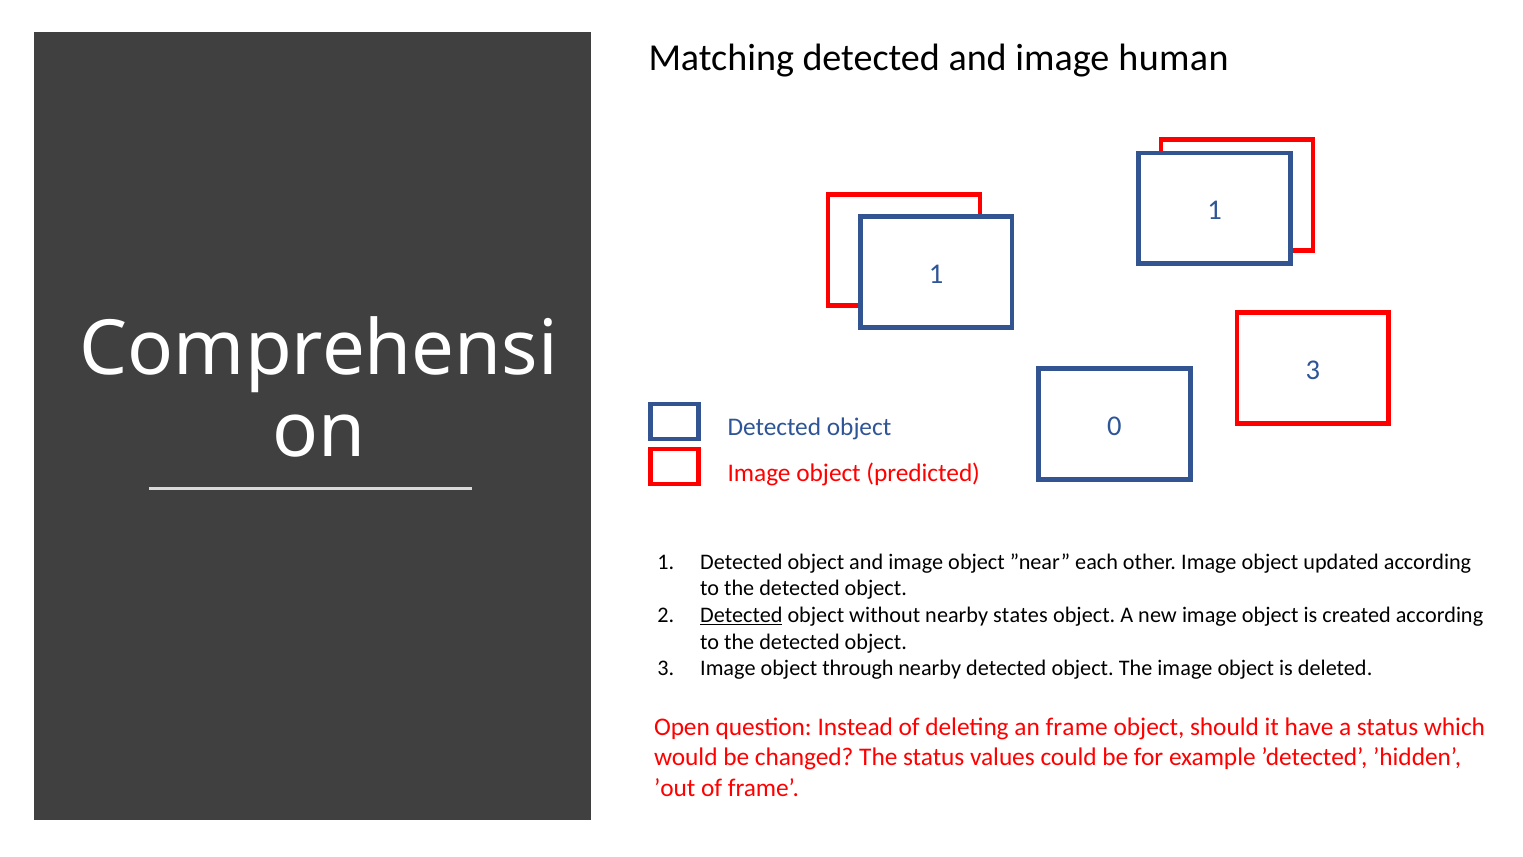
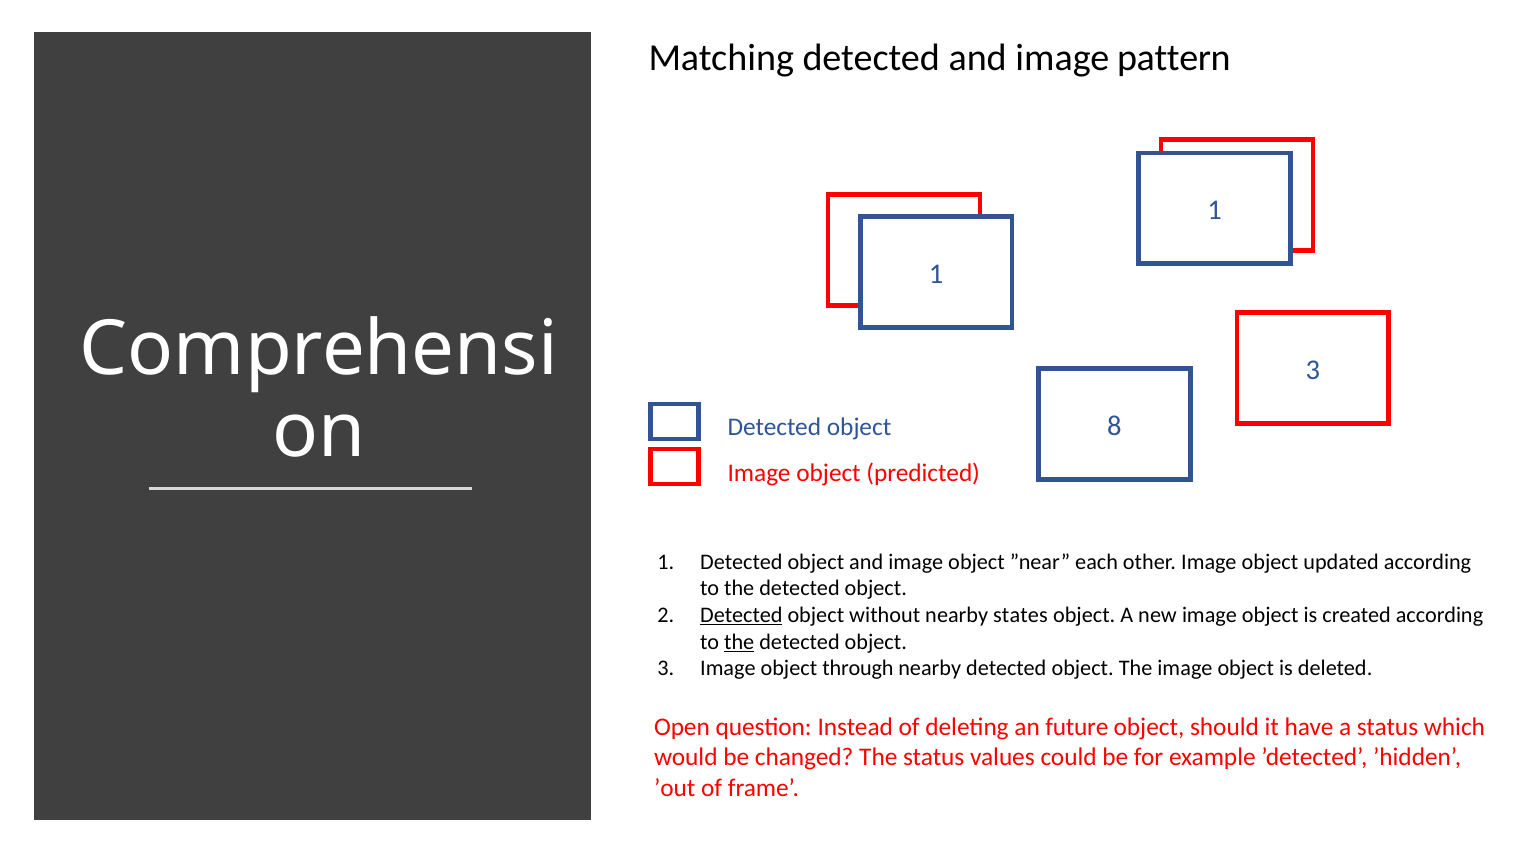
human: human -> pattern (1174, 58)
0: 0 -> 8 (1114, 426)
the underline: none -> present (739, 642)
an frame: frame -> future (1077, 727)
